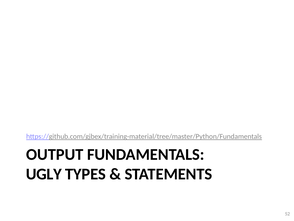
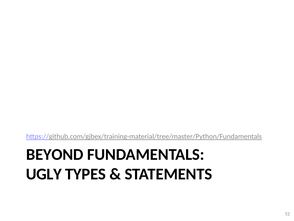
OUTPUT: OUTPUT -> BEYOND (55, 154)
